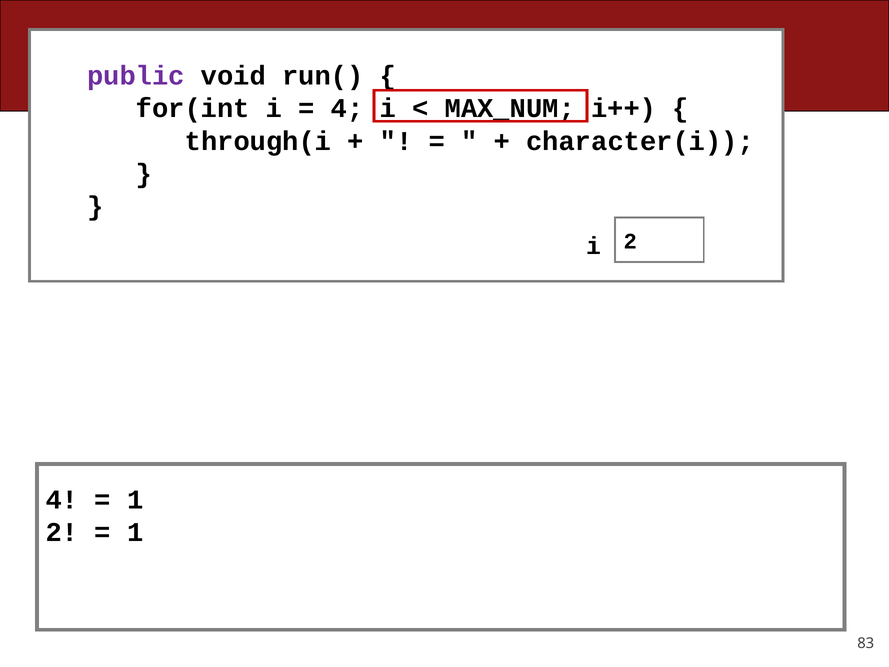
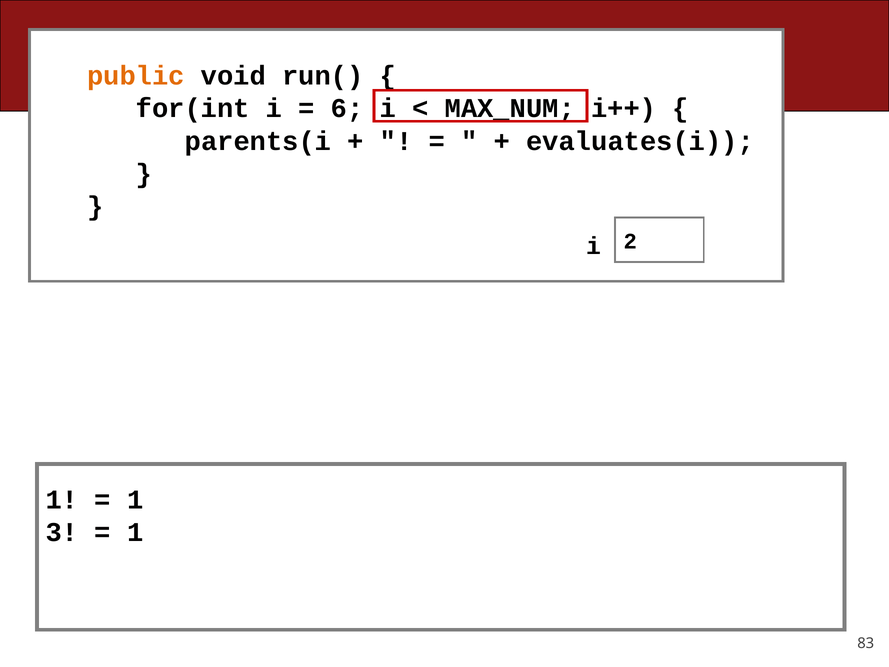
public colour: purple -> orange (136, 76)
4: 4 -> 6 (347, 108)
through(i: through(i -> parents(i (258, 141)
character(i: character(i -> evaluates(i (640, 141)
4: 4 -> 1 (62, 500)
2: 2 -> 3 (62, 532)
